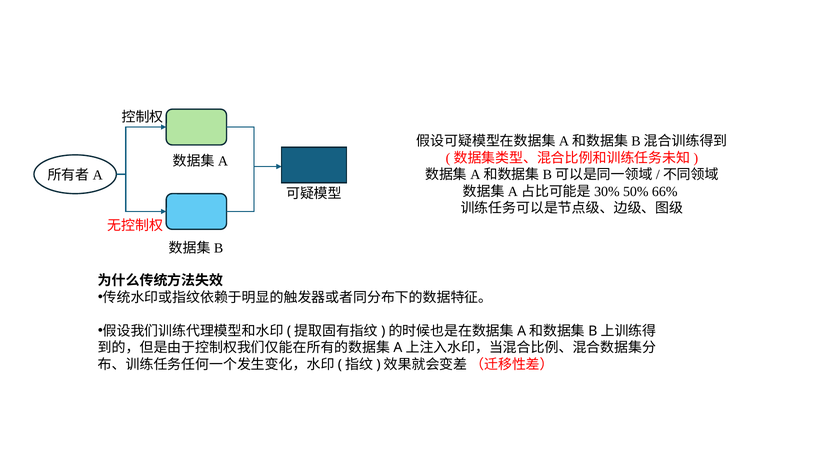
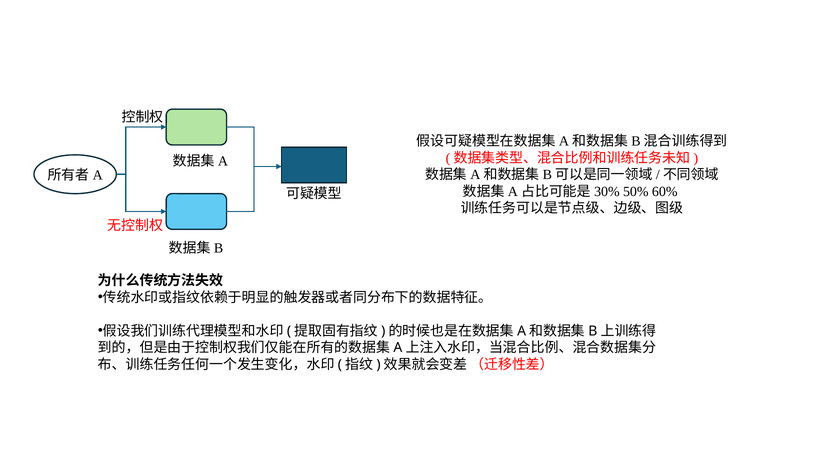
66%: 66% -> 60% (665, 191)
